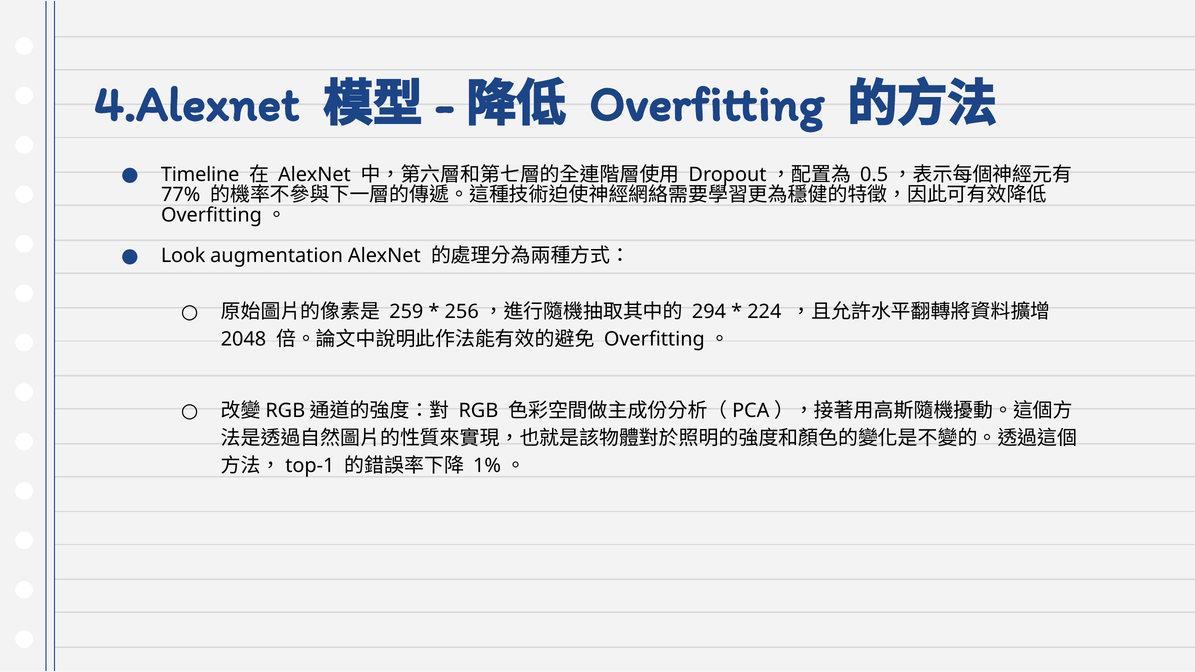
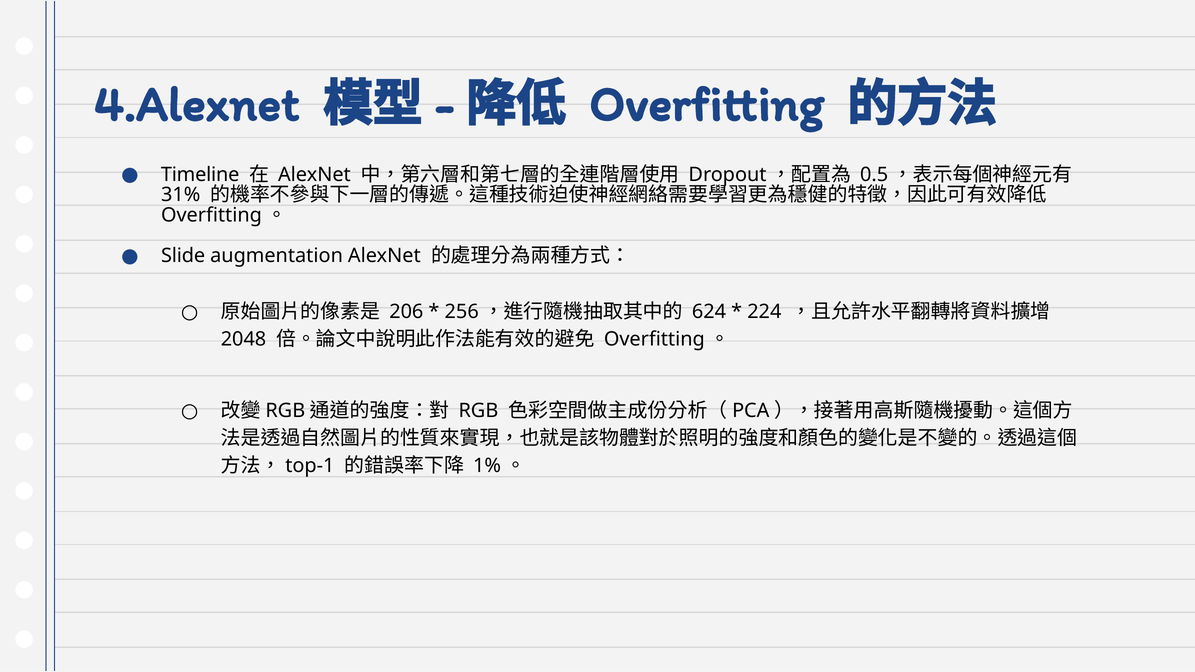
77%: 77% -> 31% (181, 195)
Look: Look -> Slide (183, 256)
259: 259 -> 206 (406, 312)
294: 294 -> 624 (709, 312)
